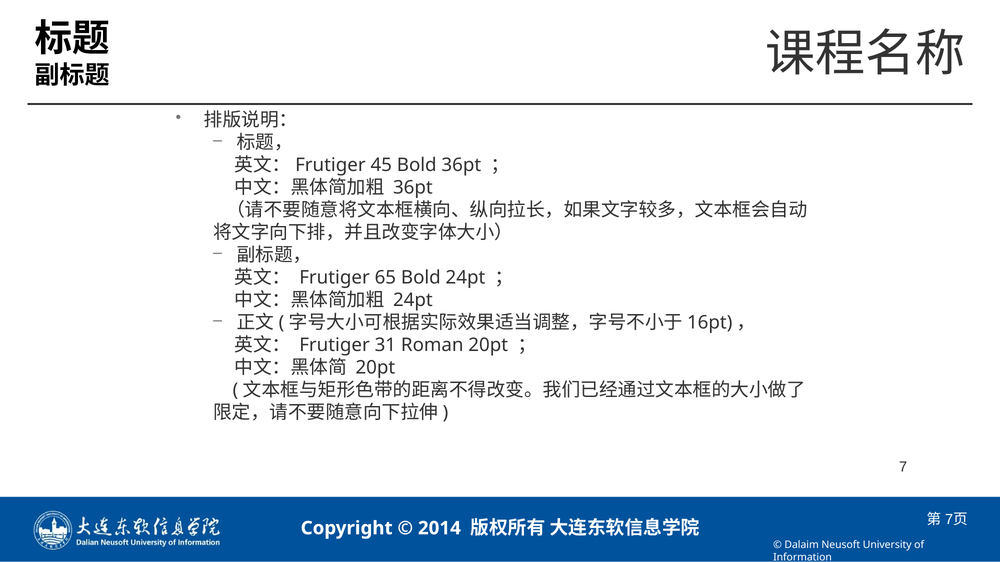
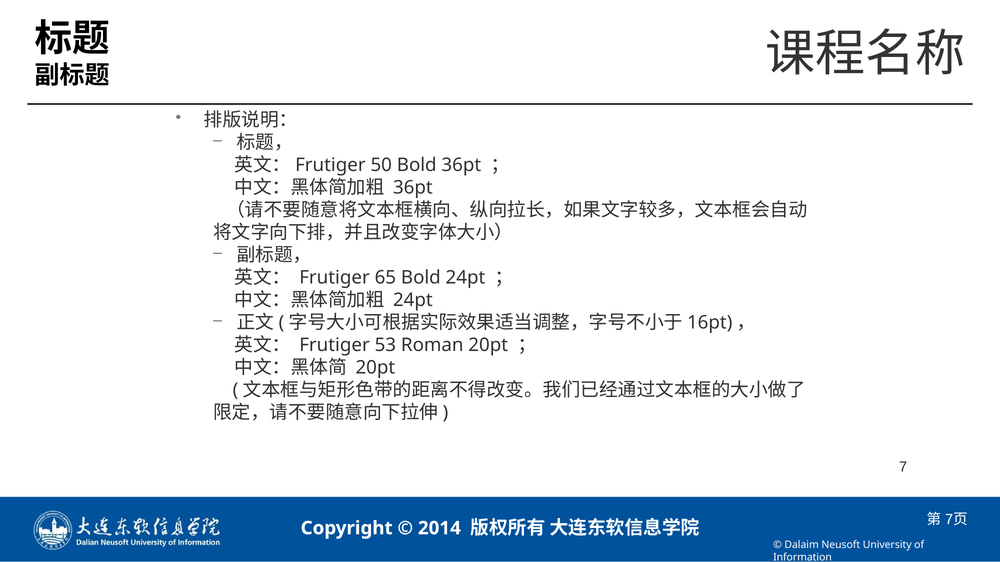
45: 45 -> 50 (381, 165)
31: 31 -> 53 (385, 345)
